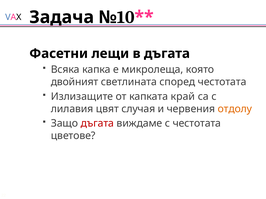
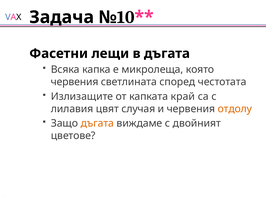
двойният: двойният -> червения (75, 82)
дъгата colour: red -> orange (97, 124)
с честотата: честотата -> двойният (197, 124)
